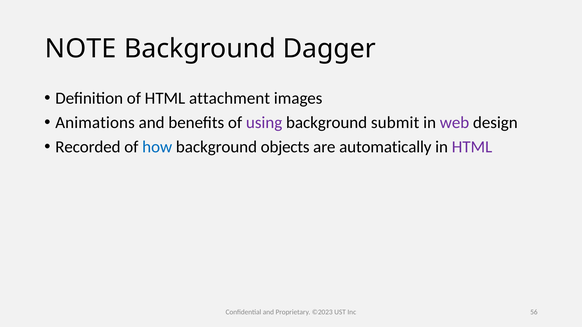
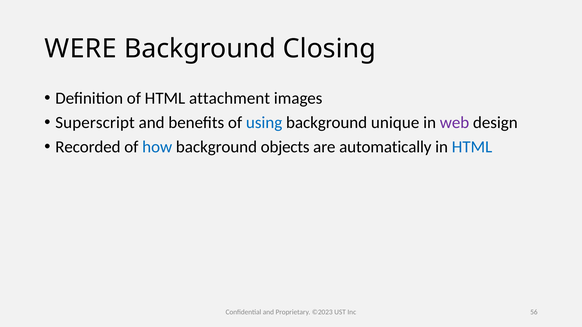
NOTE: NOTE -> WERE (81, 49)
Dagger: Dagger -> Closing (329, 49)
Animations: Animations -> Superscript (95, 123)
using colour: purple -> blue (264, 123)
submit: submit -> unique (395, 123)
HTML colour: purple -> blue (472, 147)
